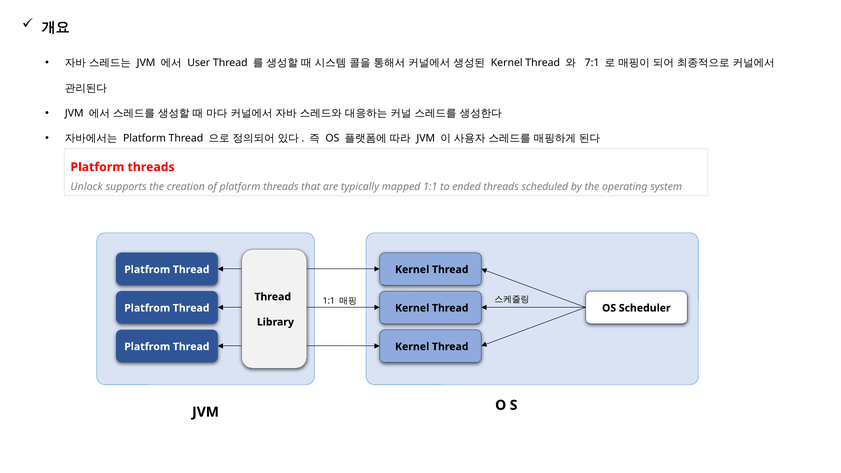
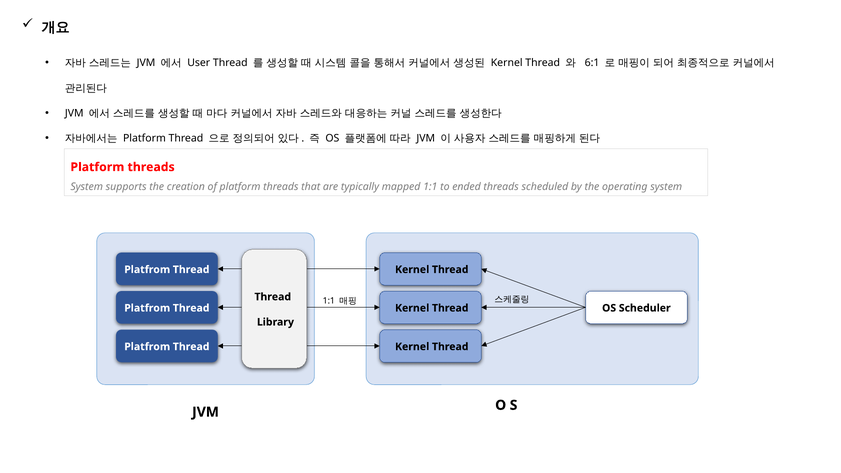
7:1: 7:1 -> 6:1 (592, 63)
Unlock: Unlock -> System (87, 187)
